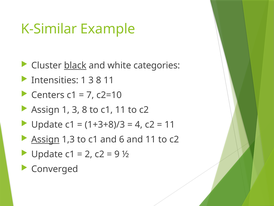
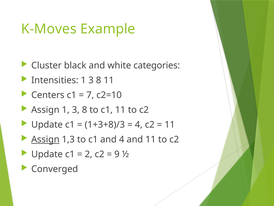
K-Similar: K-Similar -> K-Moves (49, 29)
black underline: present -> none (75, 65)
and 6: 6 -> 4 (122, 139)
